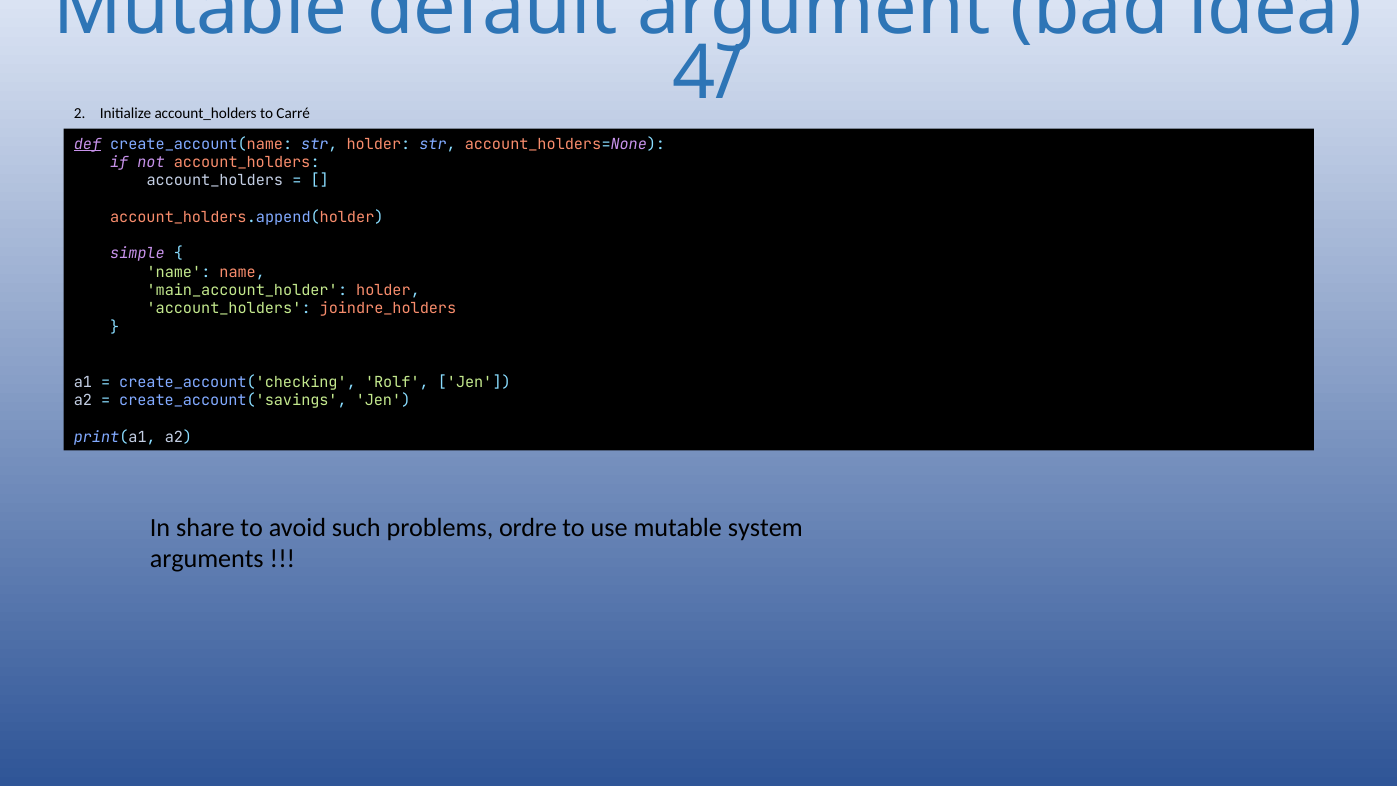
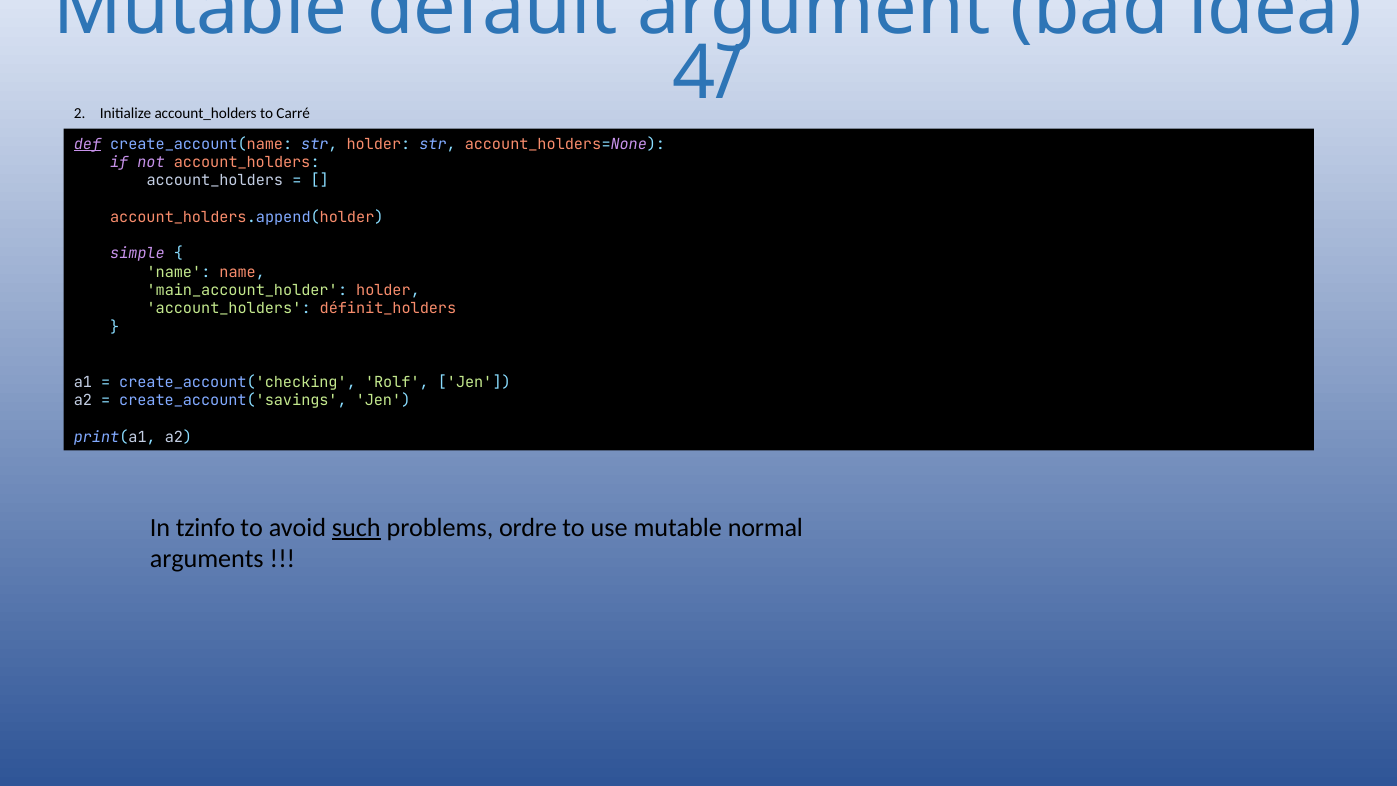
joindre_holders: joindre_holders -> définit_holders (388, 309)
share: share -> tzinfo (206, 528)
such underline: none -> present (356, 528)
system: system -> normal (765, 528)
